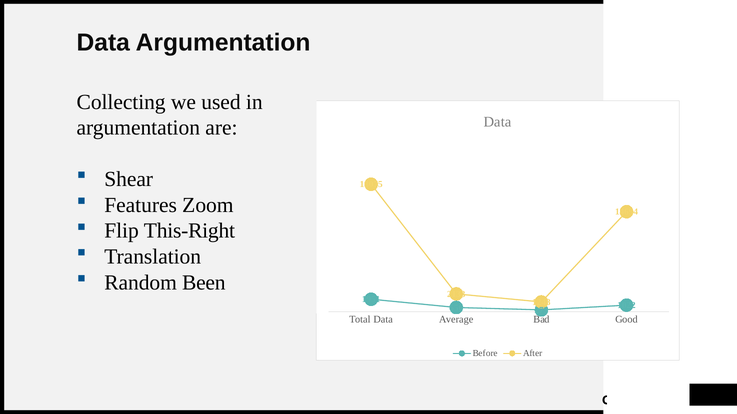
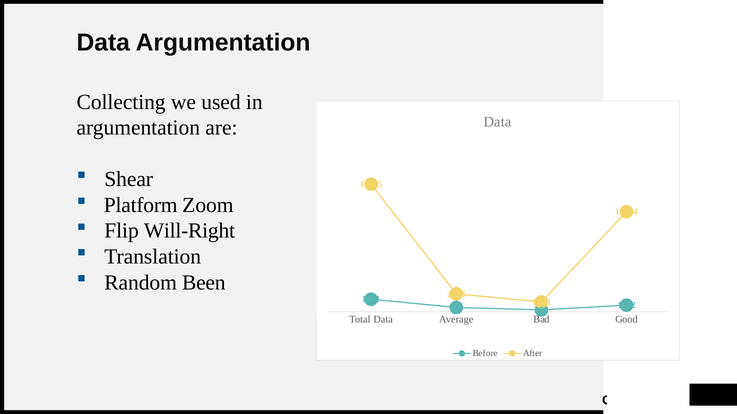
Features: Features -> Platform (141, 205)
This-Right: This-Right -> Will-Right (189, 231)
